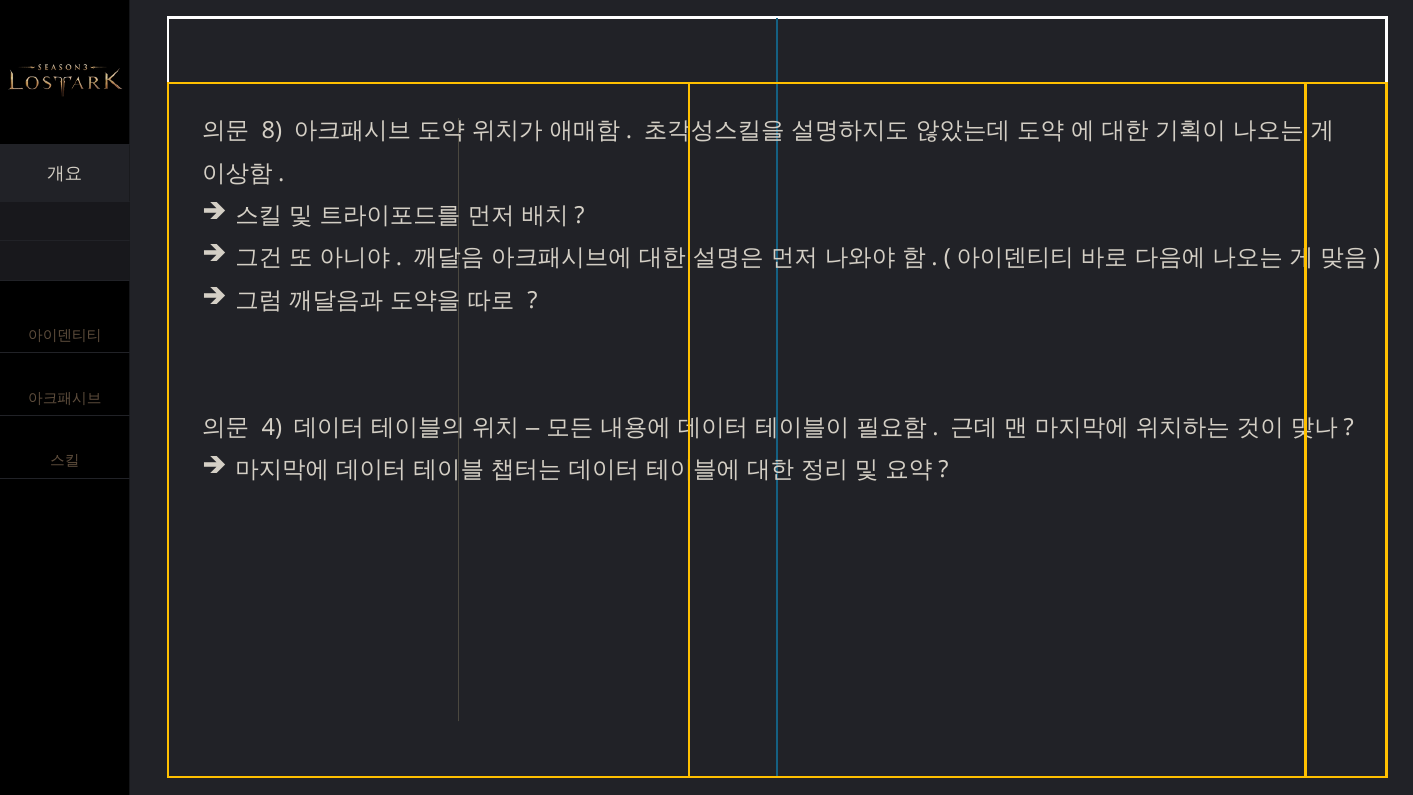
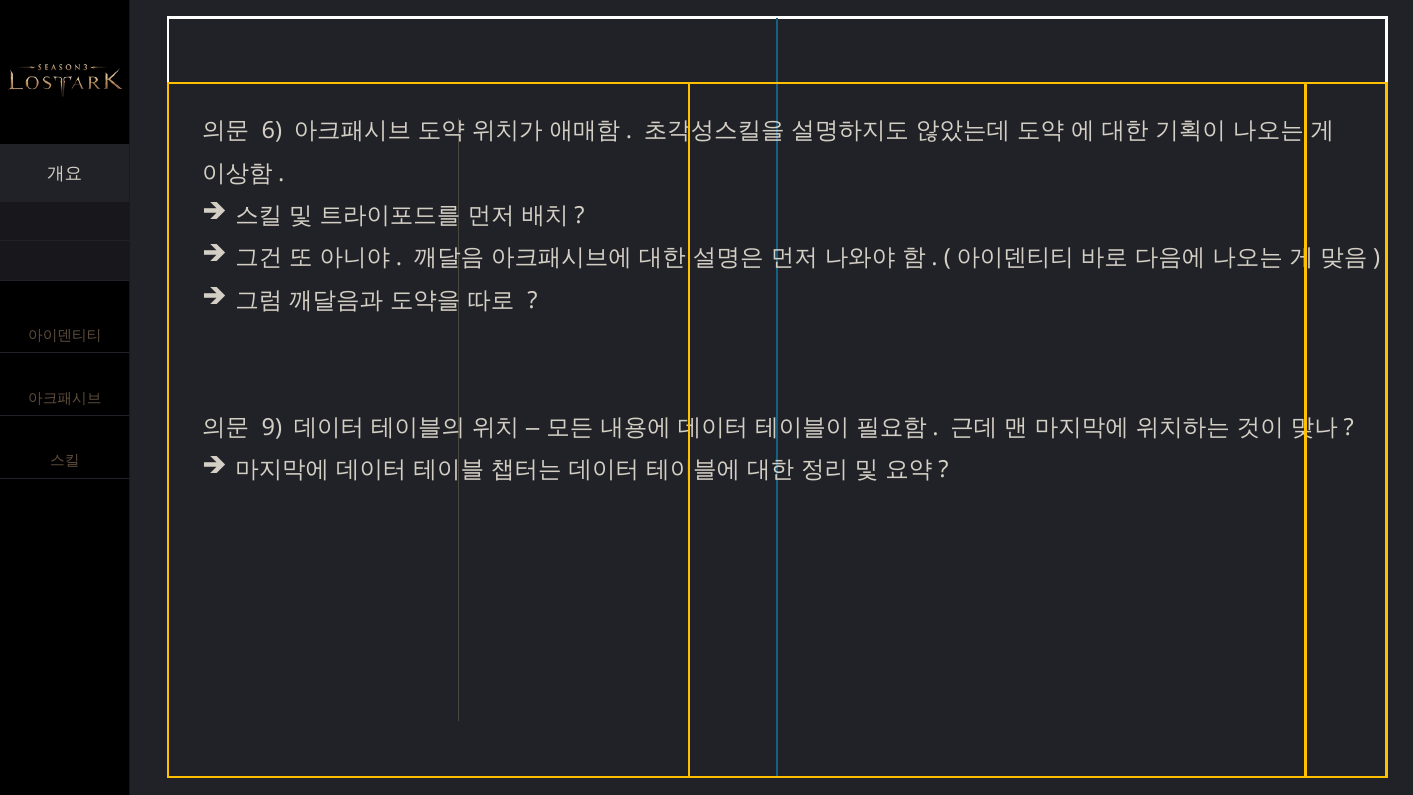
8: 8 -> 6 (272, 131)
4: 4 -> 9 (272, 427)
